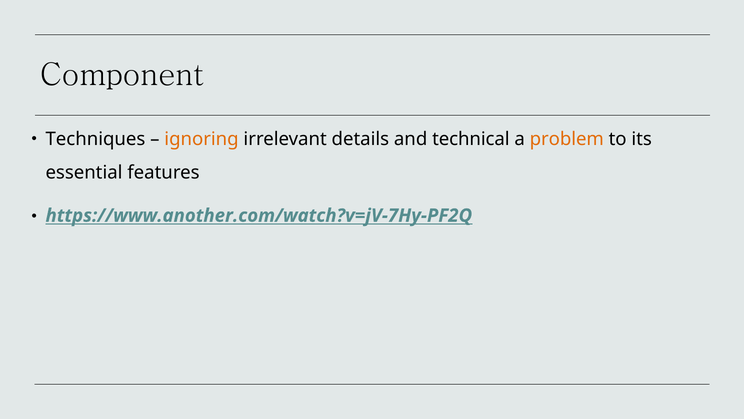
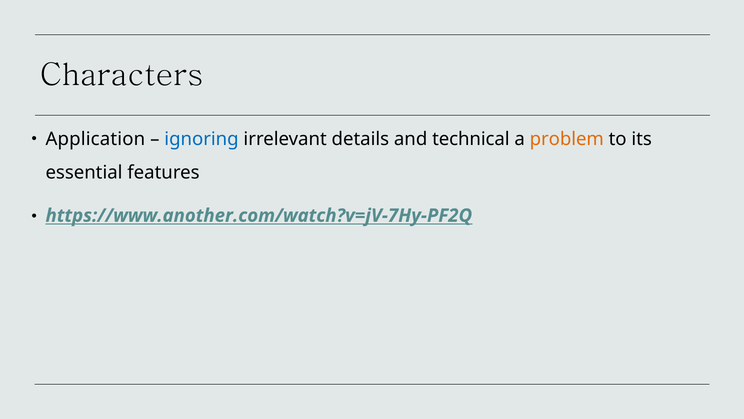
Component: Component -> Characters (122, 75)
Techniques: Techniques -> Application (95, 139)
ignoring colour: orange -> blue (202, 139)
